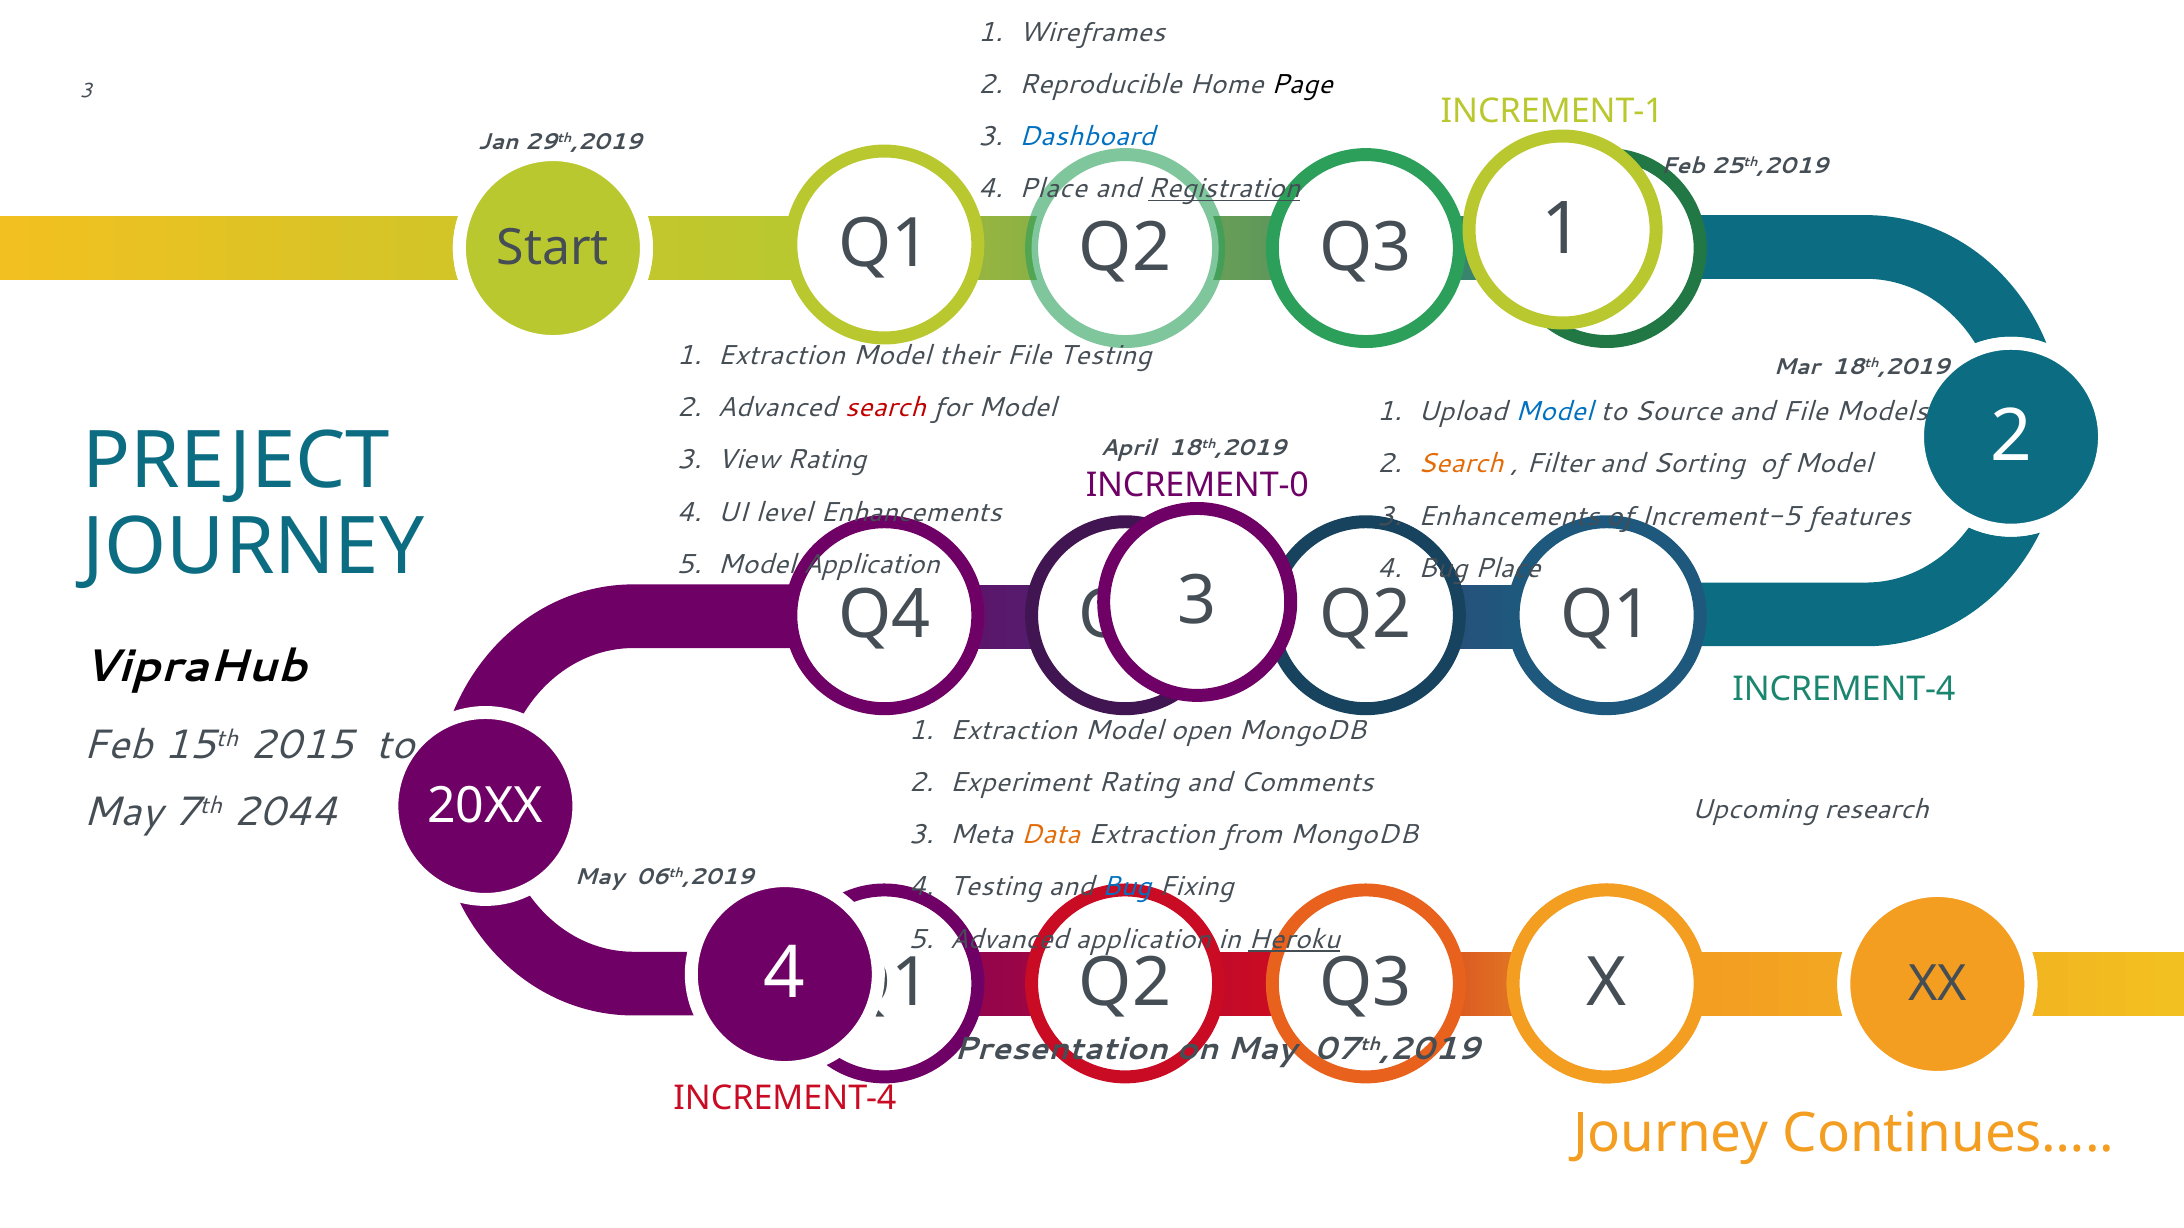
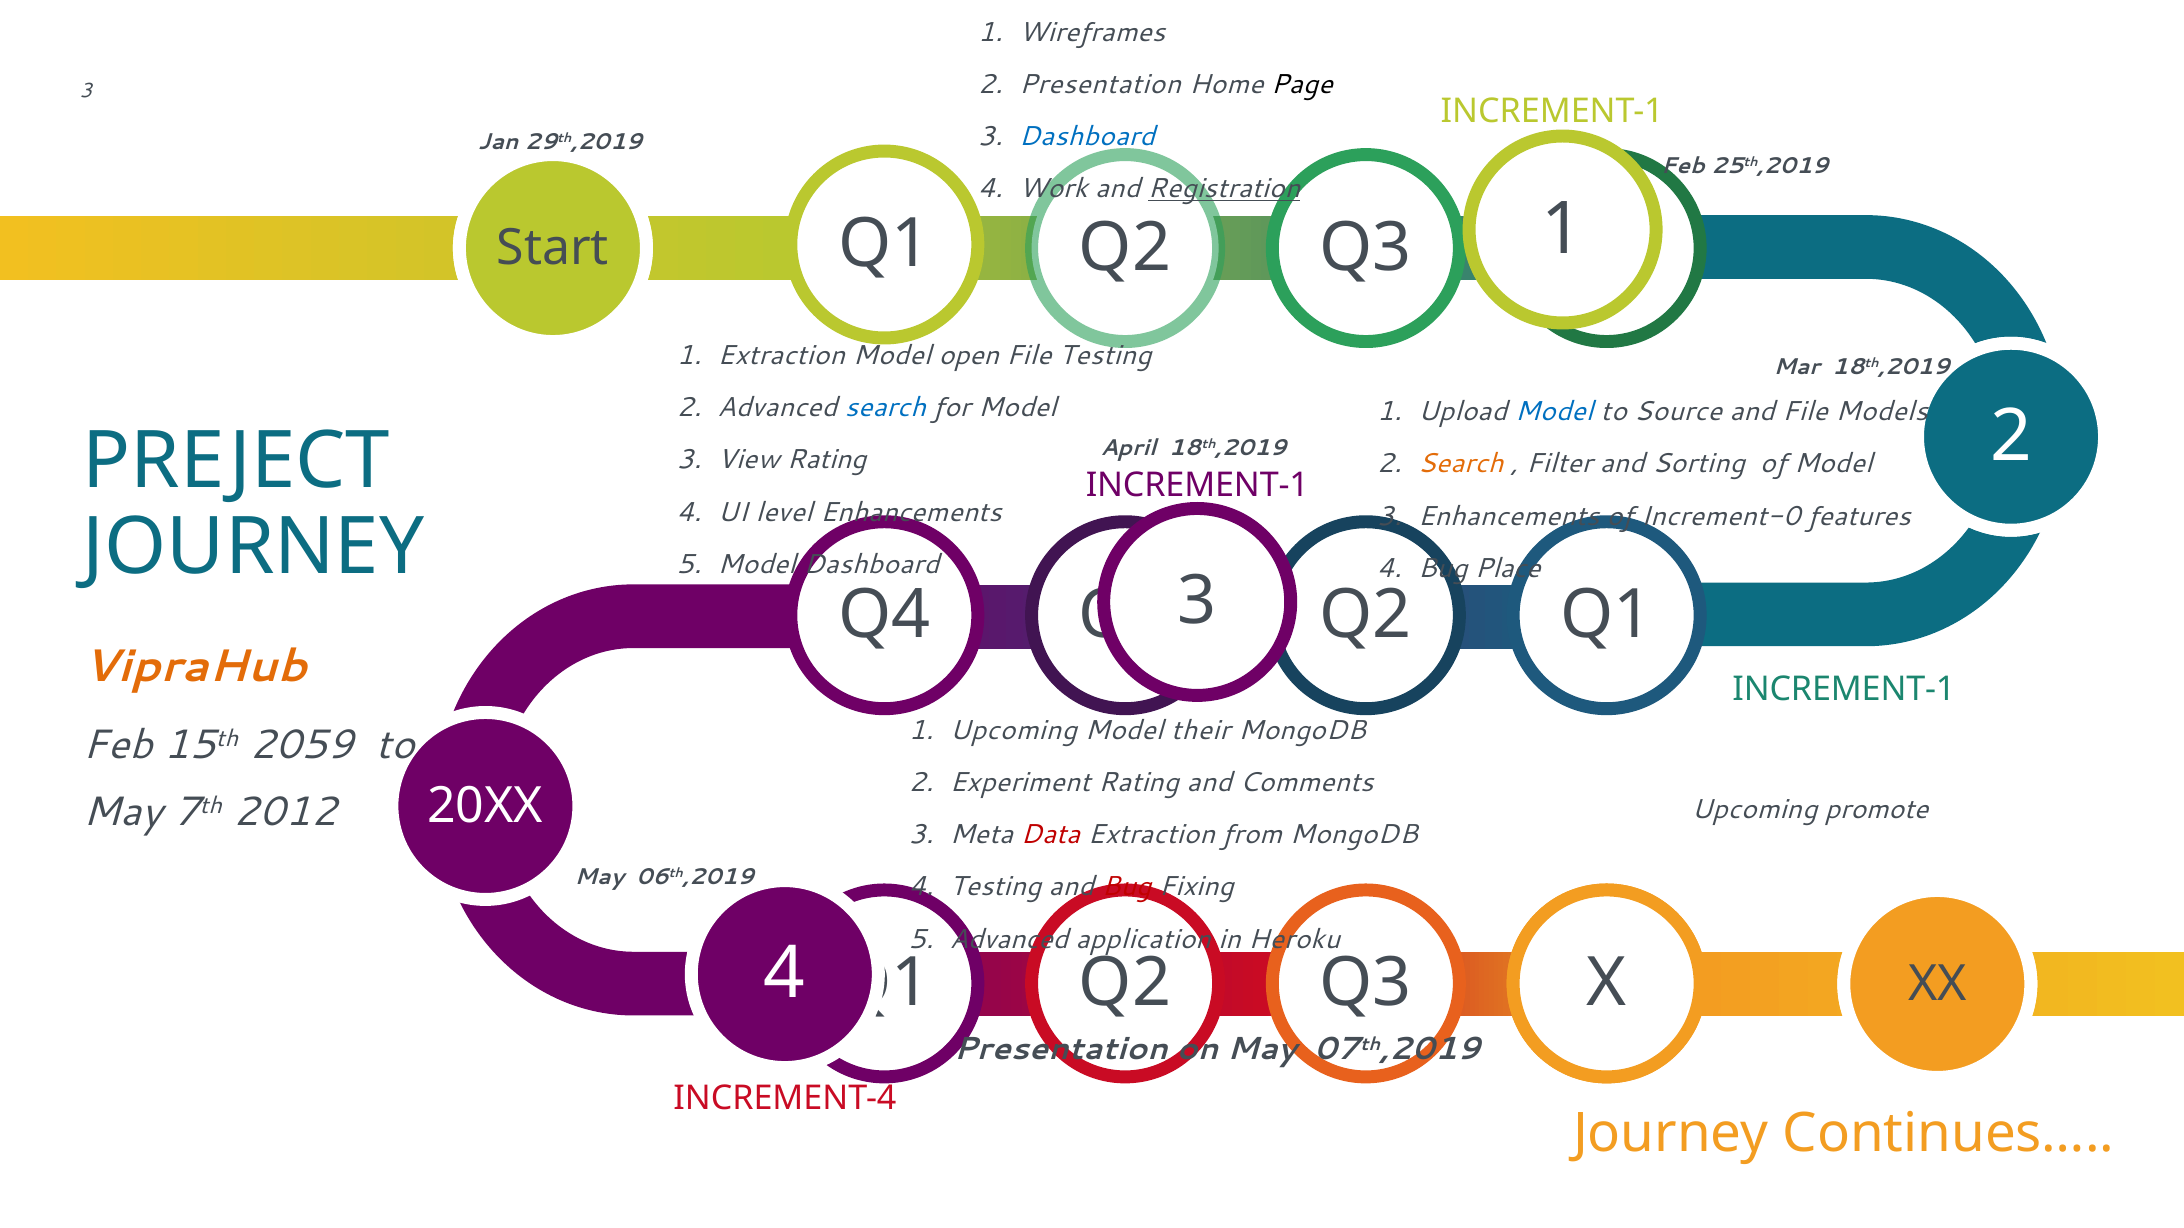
2 Reproducible: Reproducible -> Presentation (1100, 84)
4 Place: Place -> Work (1053, 189)
their: their -> open (969, 356)
search colour: red -> blue (885, 408)
INCREMENT-0: INCREMENT-0 -> INCREMENT-1 (1197, 486)
Increment-5: Increment-5 -> Increment-0 (1721, 516)
Model Application: Application -> Dashboard (871, 565)
VipraHub colour: black -> orange (195, 667)
INCREMENT-4: INCREMENT-4 -> INCREMENT-1 (1844, 689)
Extraction: Extraction -> Upcoming (1013, 731)
open: open -> their (1201, 731)
2015: 2015 -> 2059 (301, 745)
2044: 2044 -> 2012 (285, 812)
research: research -> promote (1877, 810)
Data colour: orange -> red (1050, 835)
Bug colour: blue -> red (1127, 887)
Heroku underline: present -> none (1294, 939)
